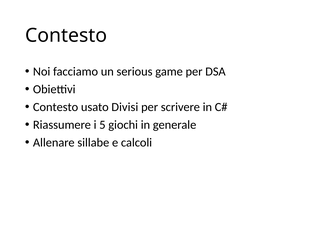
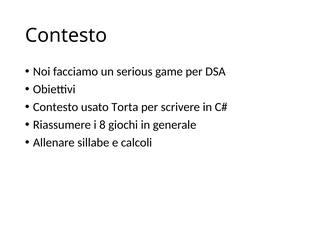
Divisi: Divisi -> Torta (125, 107)
5: 5 -> 8 (102, 125)
